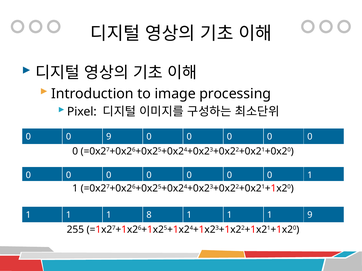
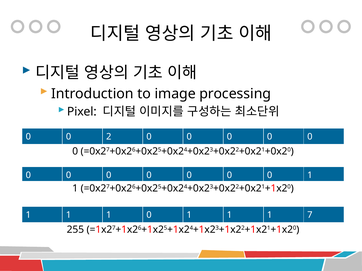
0 9: 9 -> 2 (109, 137)
1 8: 8 -> 0 (149, 215)
1 9: 9 -> 7 (310, 215)
